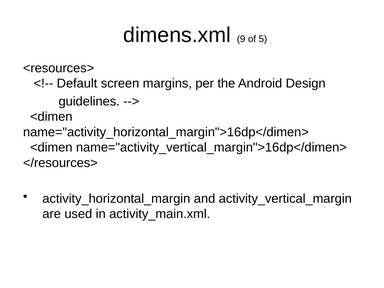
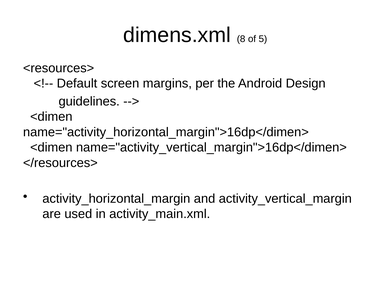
9: 9 -> 8 (241, 39)
